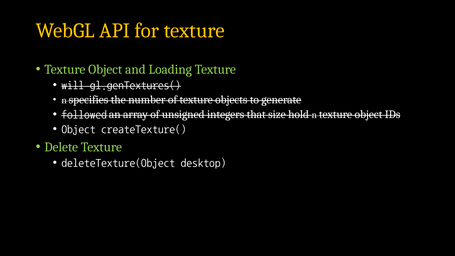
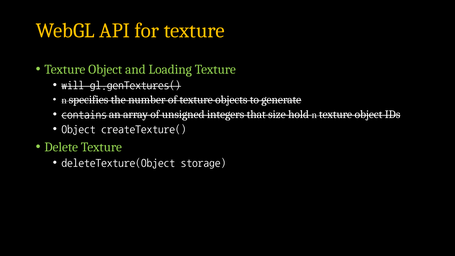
followed: followed -> contains (84, 114)
desktop: desktop -> storage (203, 163)
